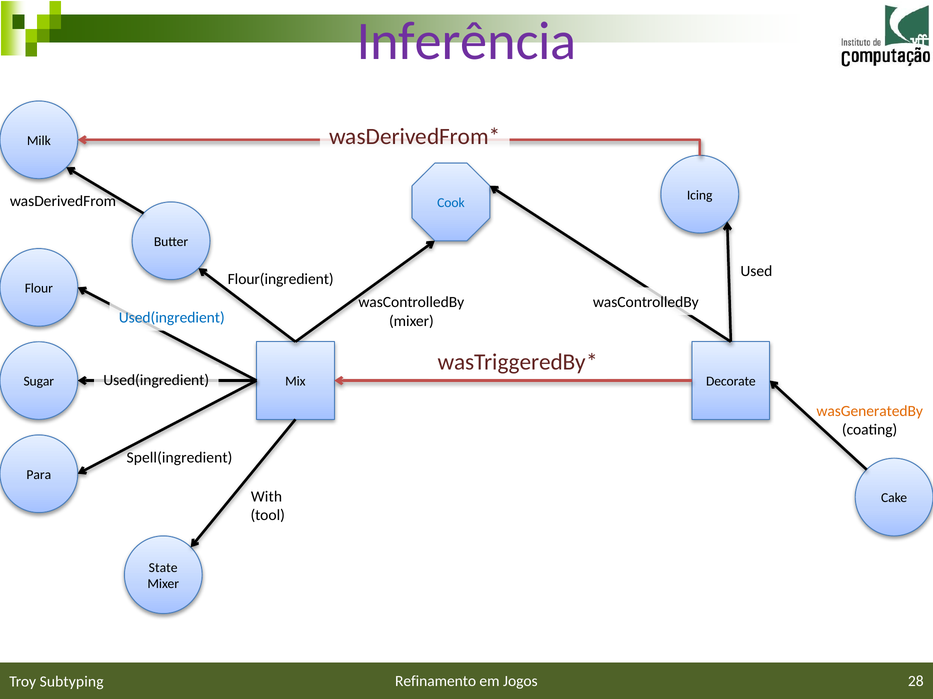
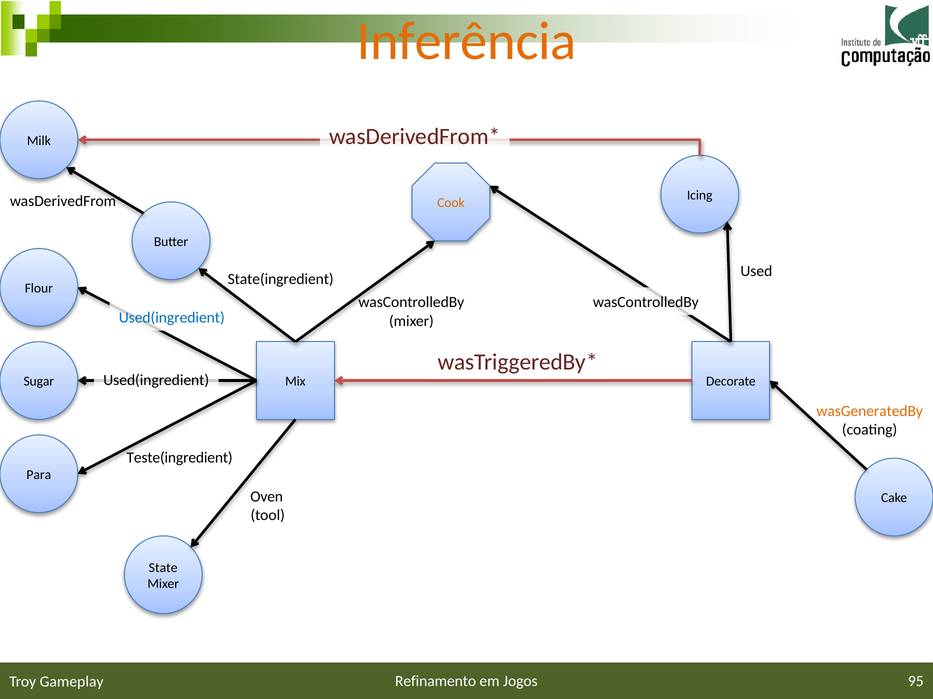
Inferência colour: purple -> orange (467, 41)
Cook colour: blue -> orange (451, 203)
Flour(ingredient: Flour(ingredient -> State(ingredient (281, 279)
Spell(ingredient: Spell(ingredient -> Teste(ingredient (180, 458)
With: With -> Oven (267, 497)
28: 28 -> 95 (916, 682)
Subtyping: Subtyping -> Gameplay (72, 682)
